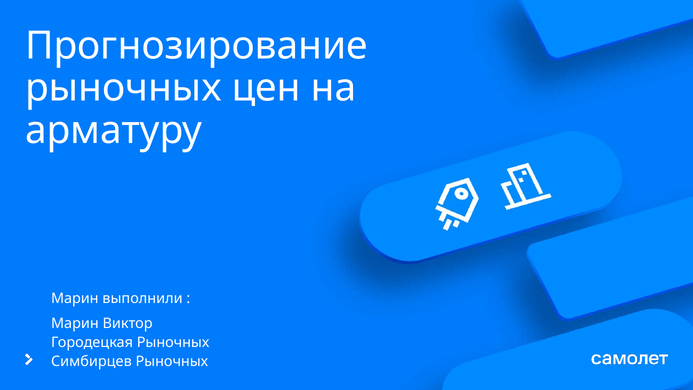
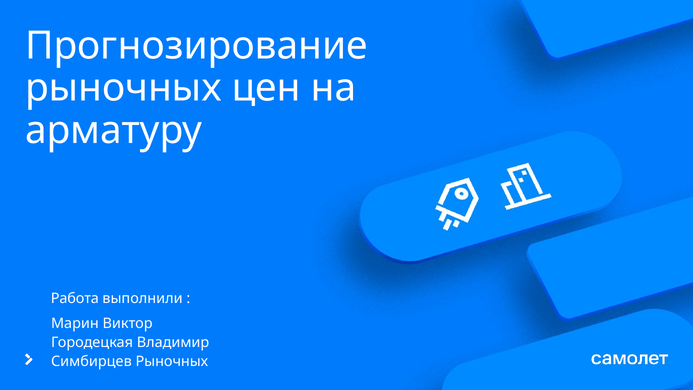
Марин: Марин -> Работа (75, 298)
Городецкая Рыночных: Рыночных -> Владимир (173, 342)
